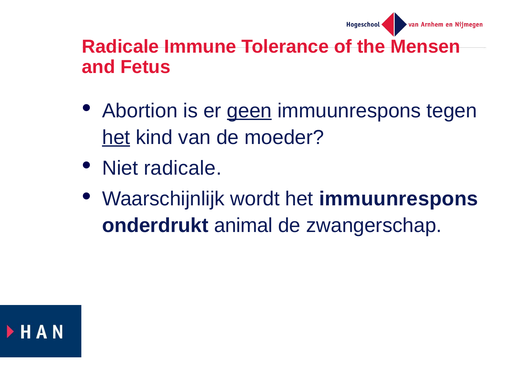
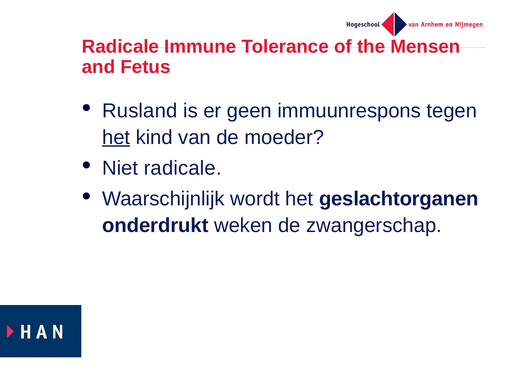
Abortion: Abortion -> Rusland (140, 111)
geen underline: present -> none (249, 111)
het immuunrespons: immuunrespons -> geslachtorganen (399, 199)
animal: animal -> weken (243, 226)
